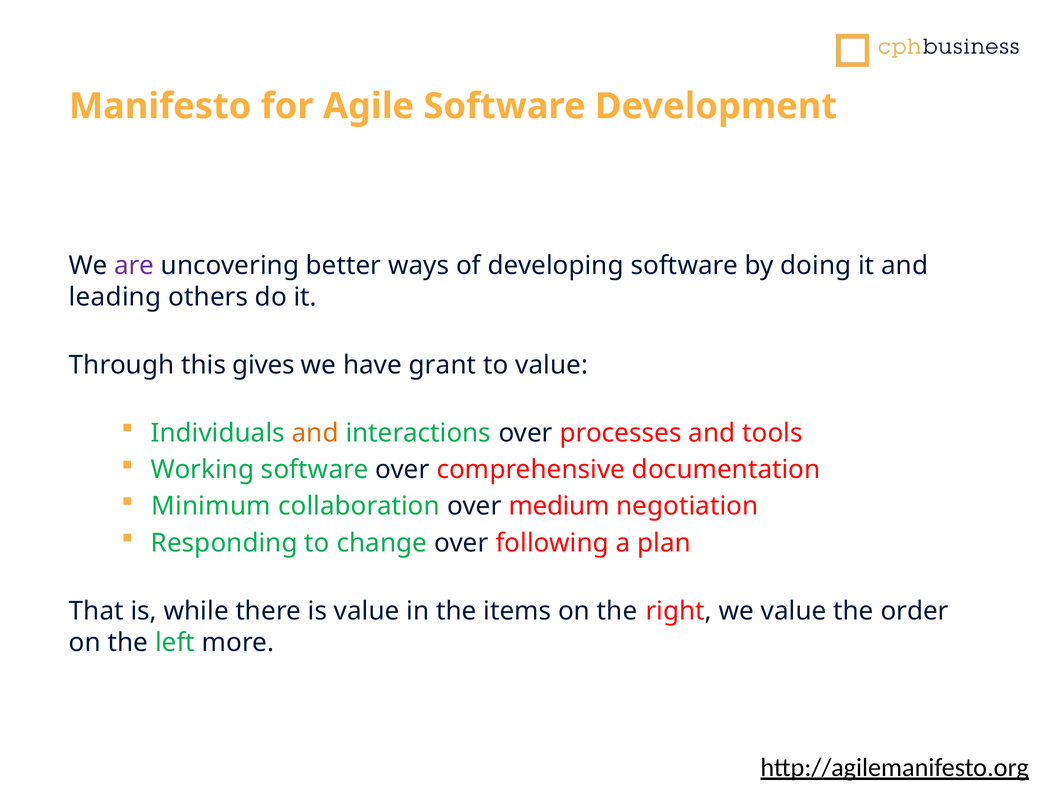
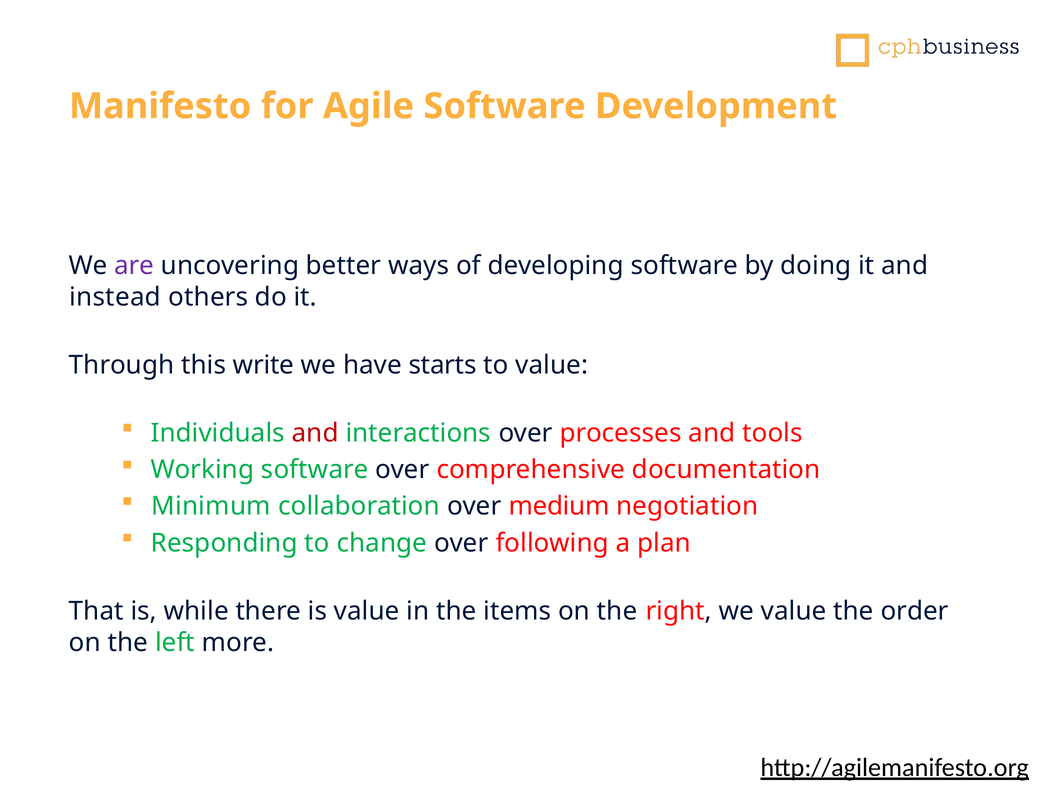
leading: leading -> instead (115, 297)
gives: gives -> write (263, 365)
grant: grant -> starts (443, 365)
and colour: orange -> red (315, 433)
